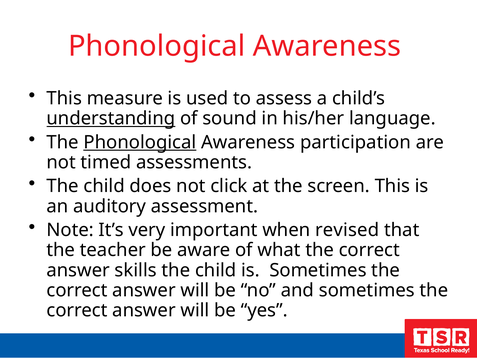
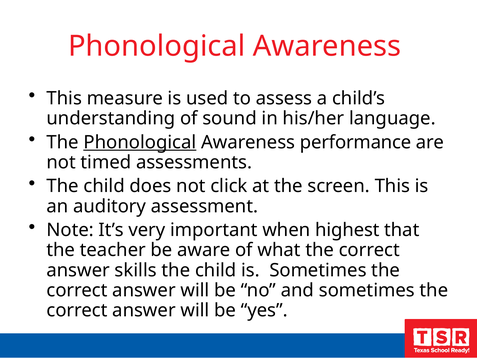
understanding underline: present -> none (111, 118)
participation: participation -> performance (356, 142)
revised: revised -> highest (347, 230)
